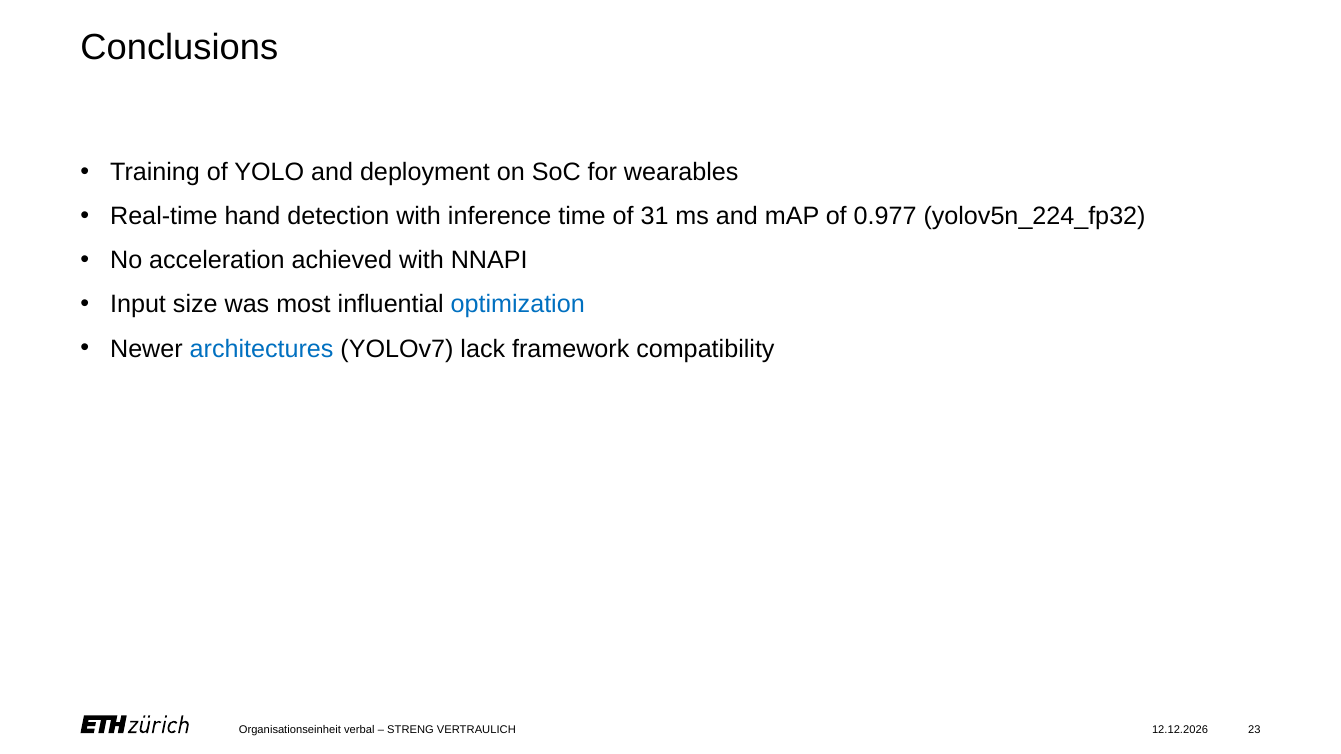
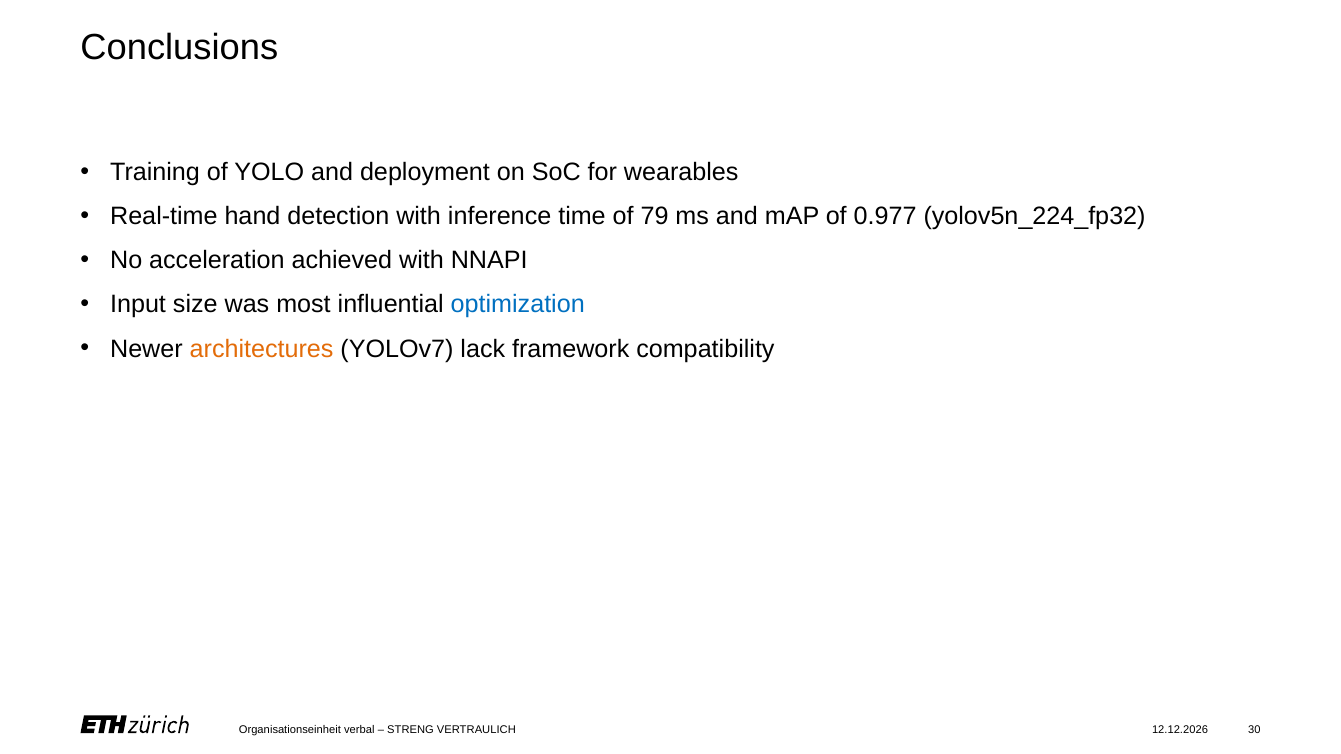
31: 31 -> 79 (655, 216)
architectures colour: blue -> orange (262, 349)
23: 23 -> 30 (1254, 730)
